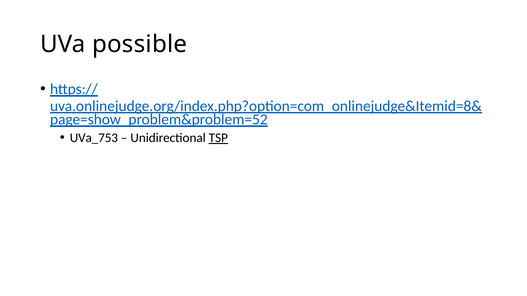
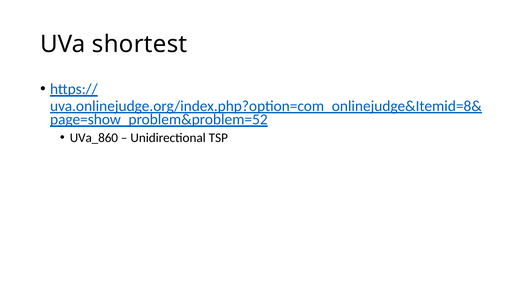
possible: possible -> shortest (140, 44)
UVa_753: UVa_753 -> UVa_860 (94, 138)
TSP underline: present -> none (218, 138)
